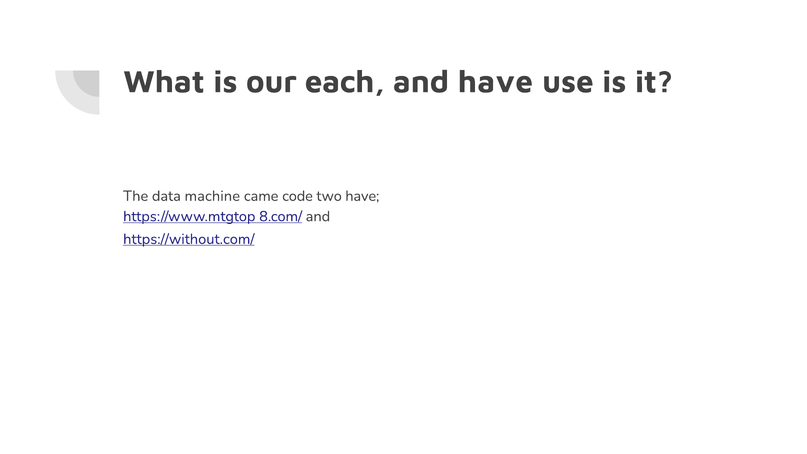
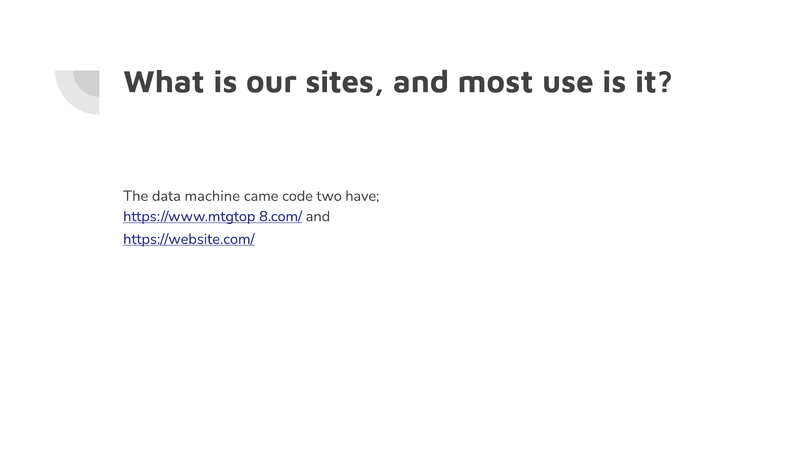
each: each -> sites (345, 82)
and have: have -> most (495, 82)
https://without.com/: https://without.com/ -> https://website.com/ (189, 239)
